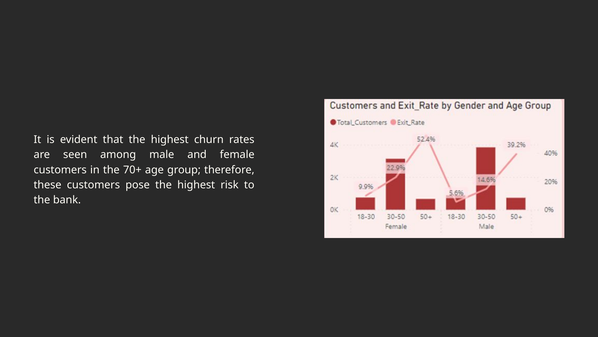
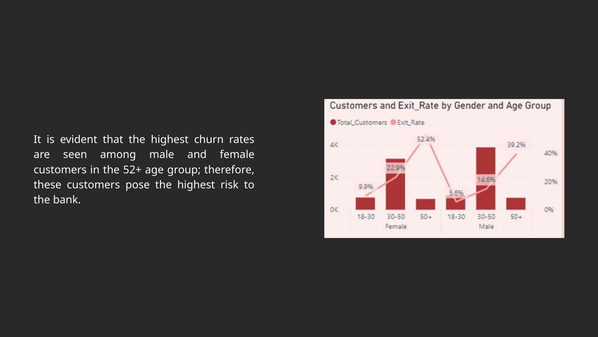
70+: 70+ -> 52+ (132, 169)
